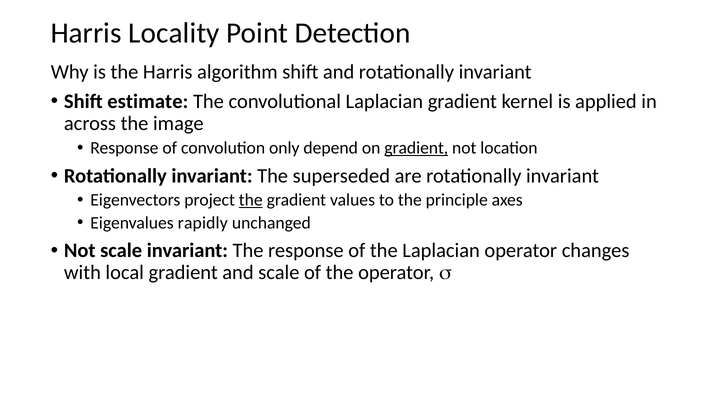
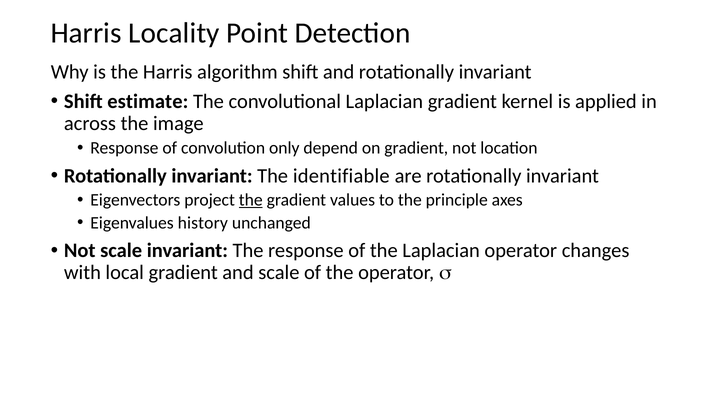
gradient underline: present -> none (416, 148)
superseded: superseded -> identifiable (341, 176)
rapidly: rapidly -> history (203, 222)
